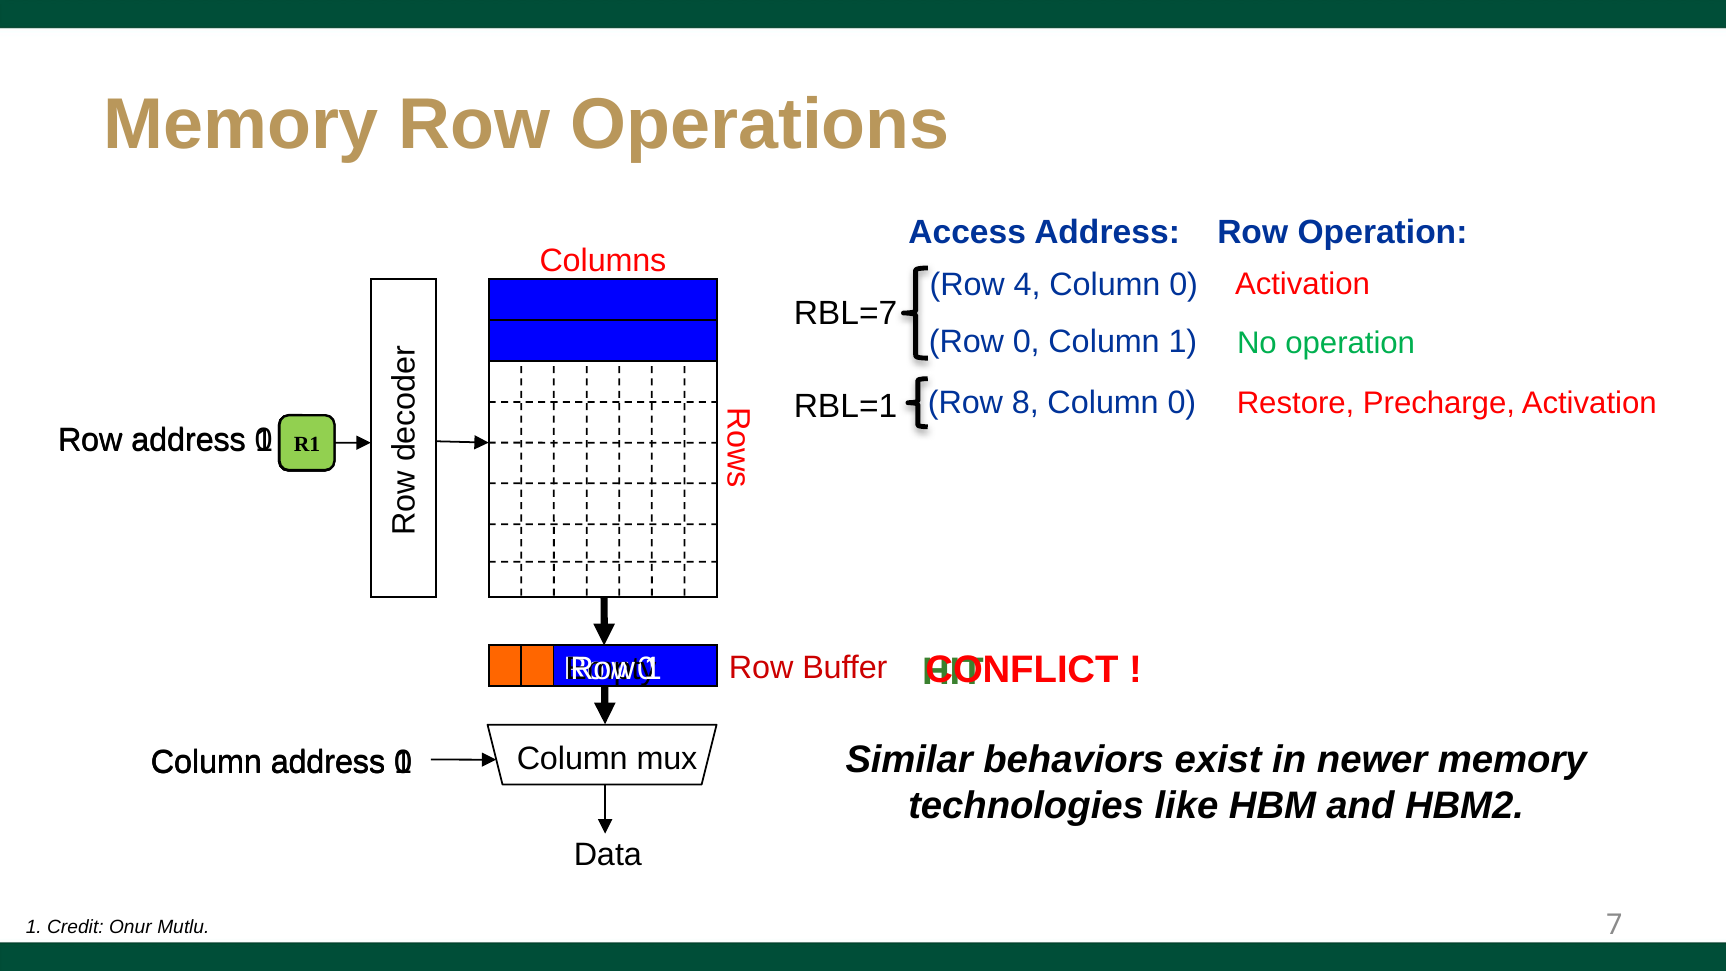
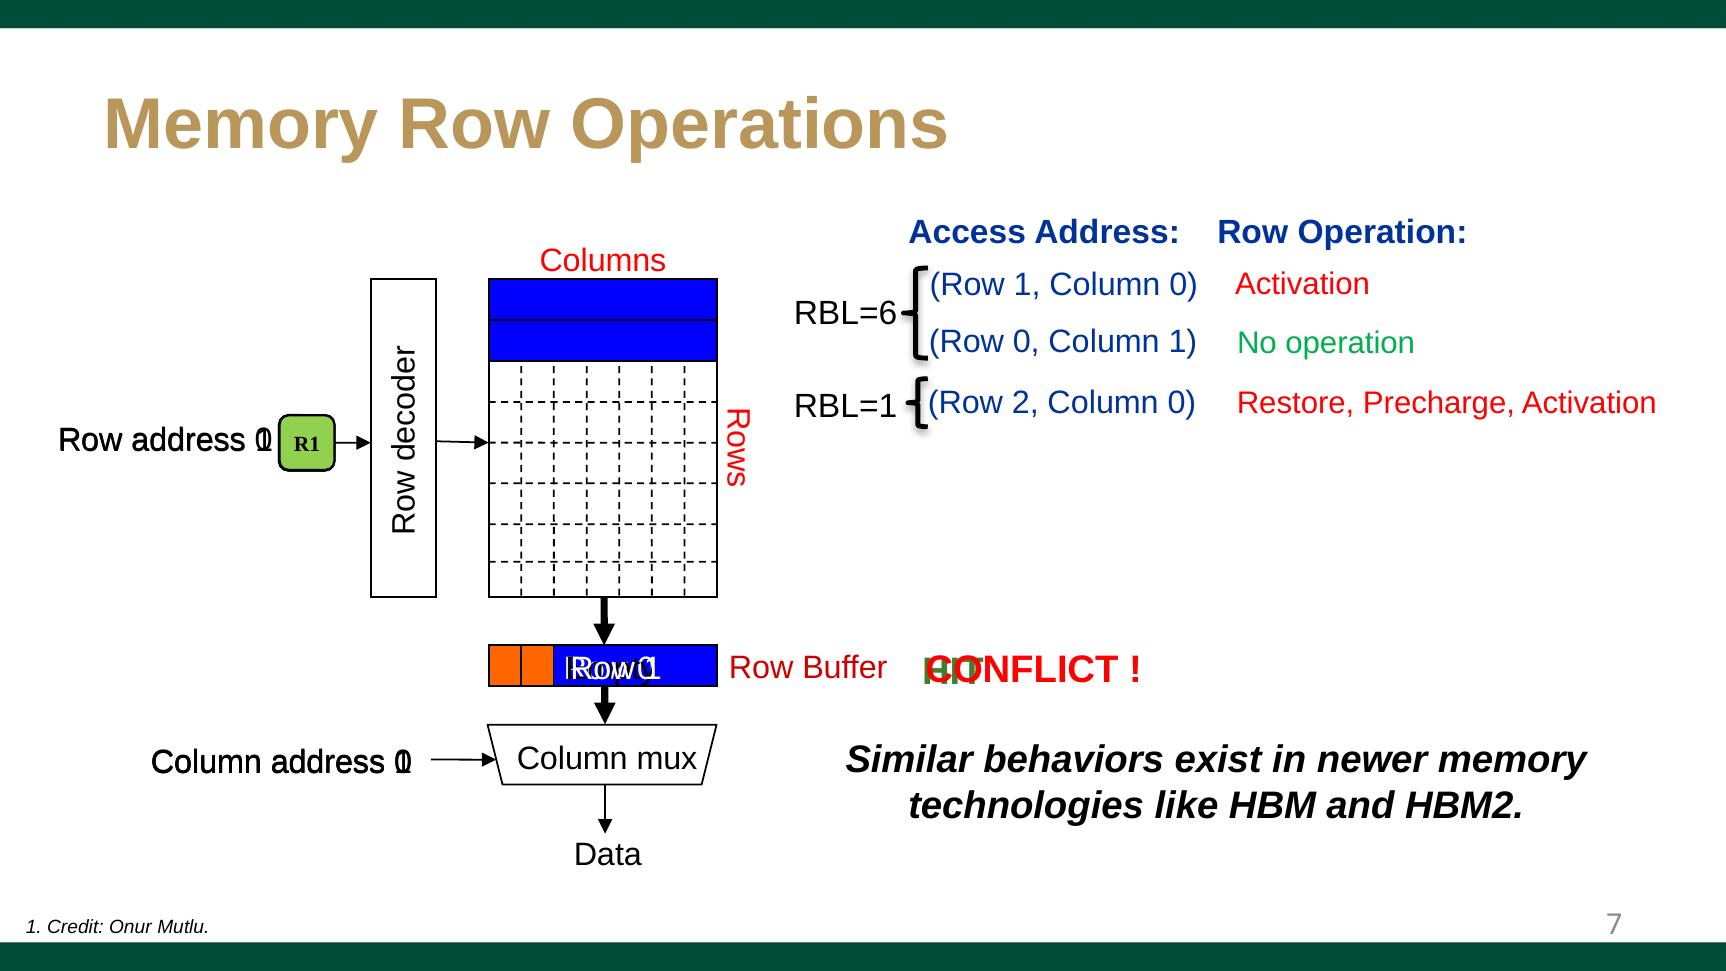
4: 4 -> 1 (1027, 285)
RBL=7: RBL=7 -> RBL=6 (846, 313)
8: 8 -> 2 (1025, 403)
